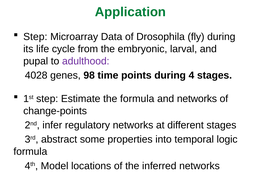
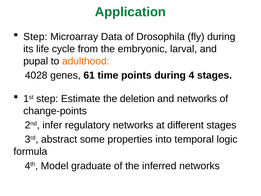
adulthood colour: purple -> orange (86, 61)
98: 98 -> 61 (89, 75)
the formula: formula -> deletion (137, 99)
locations: locations -> graduate (91, 166)
